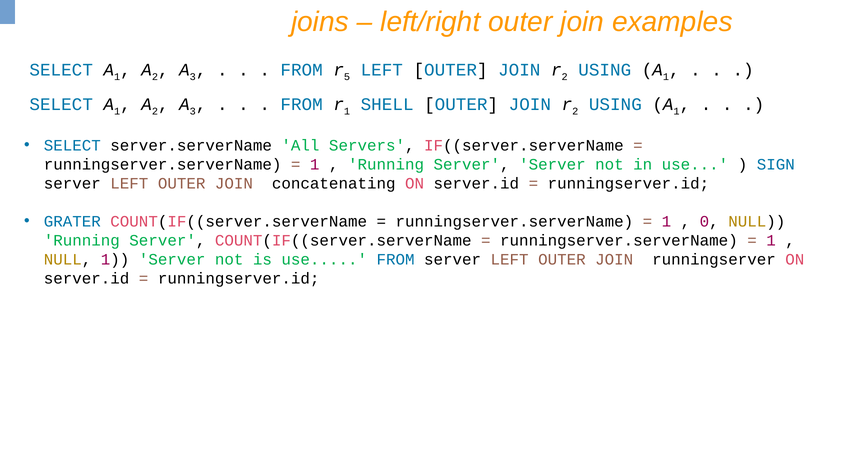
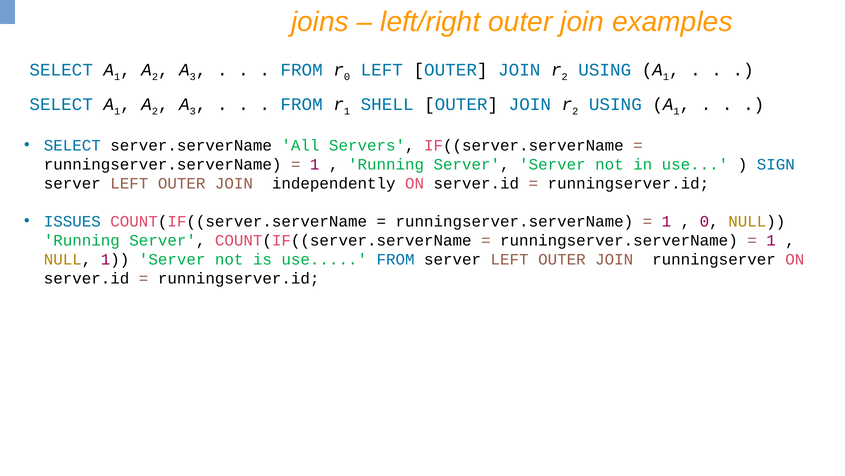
5: 5 -> 0 (347, 77)
concatenating: concatenating -> independently (334, 183)
GRATER: GRATER -> ISSUES (72, 221)
